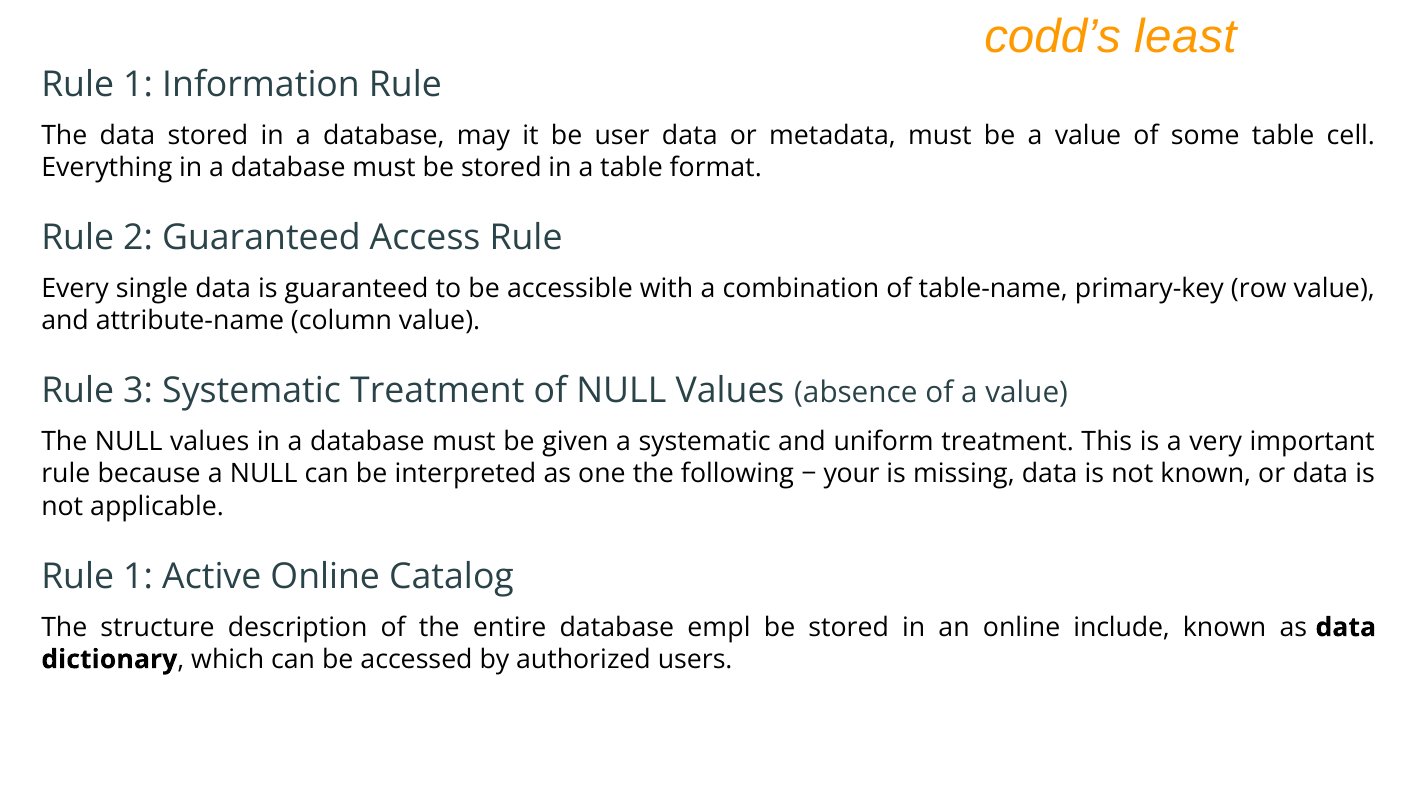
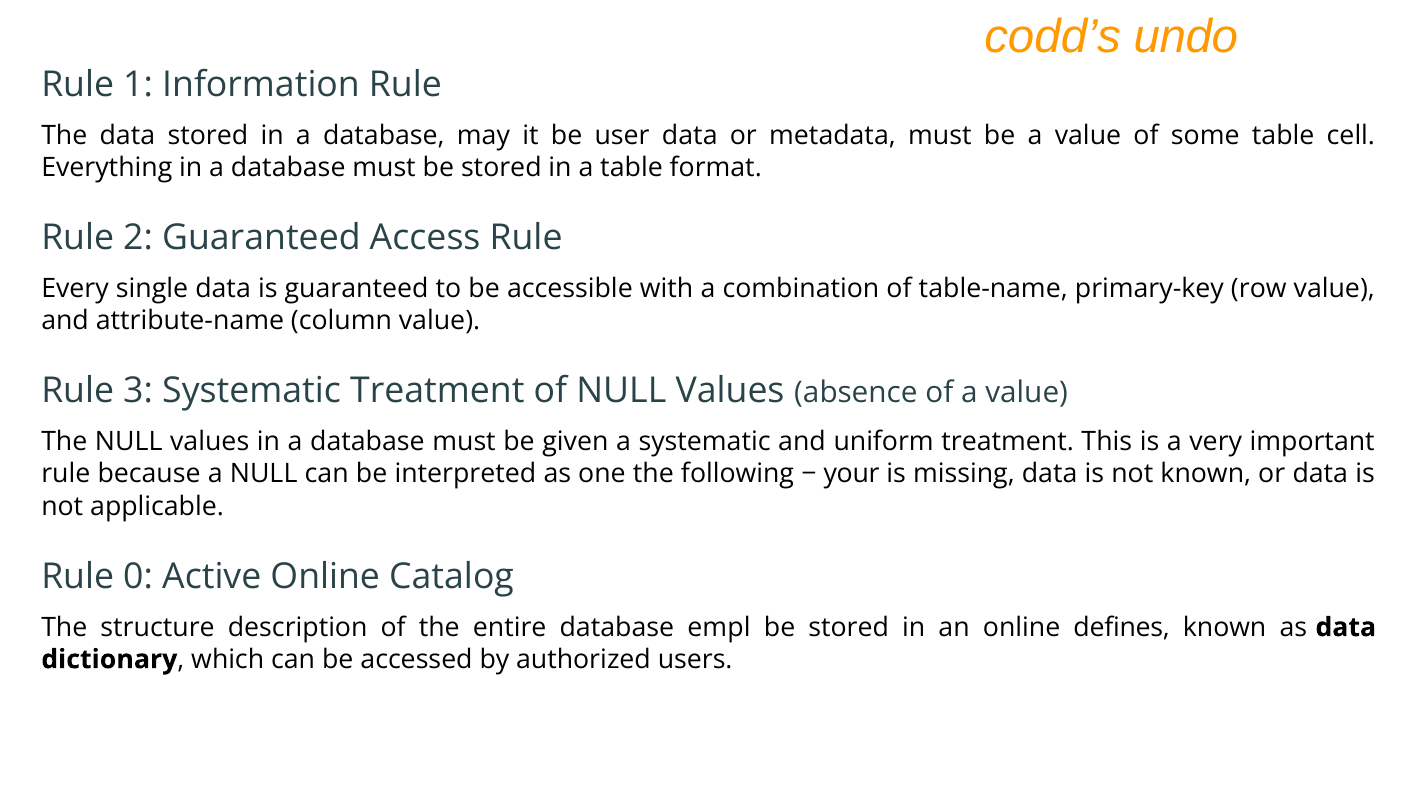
least: least -> undo (1186, 37)
1: 1 -> 0 (138, 576)
include: include -> defines (1122, 627)
